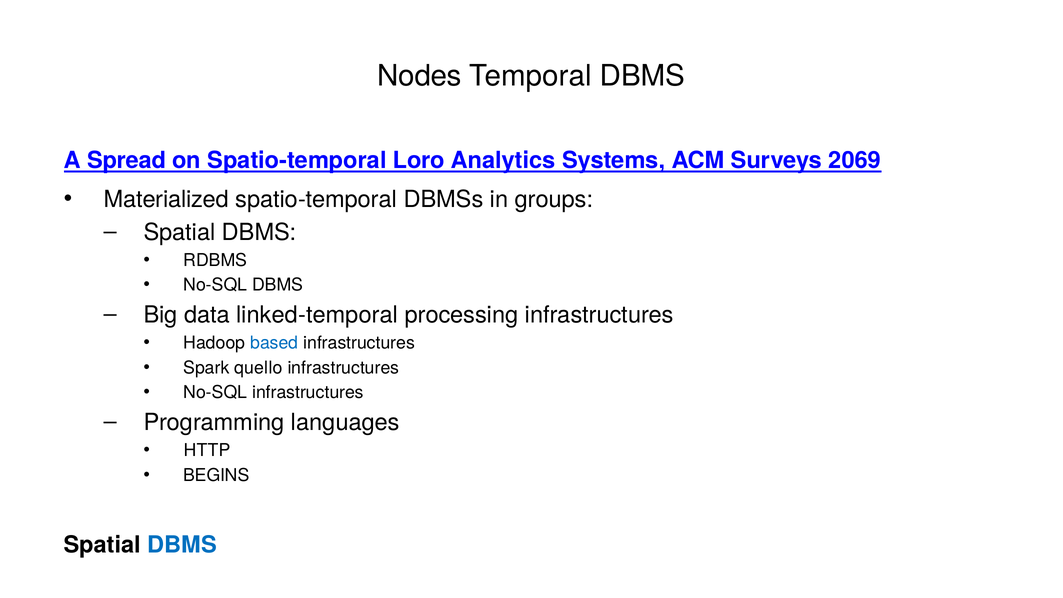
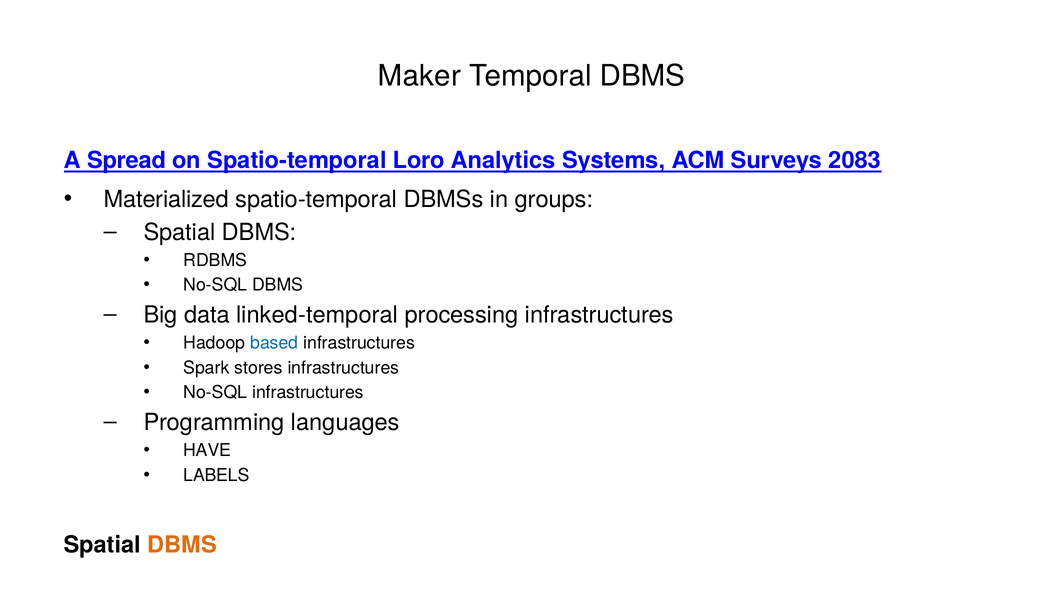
Nodes: Nodes -> Maker (419, 76)
2069: 2069 -> 2083 (855, 161)
quello: quello -> stores (259, 368)
HTTP: HTTP -> HAVE (207, 450)
BEGINS: BEGINS -> LABELS (216, 475)
DBMS colour: blue -> orange (182, 545)
